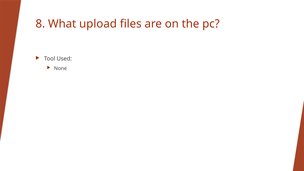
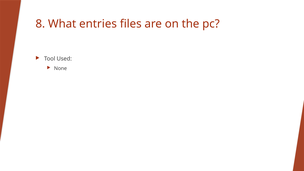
upload: upload -> entries (98, 24)
